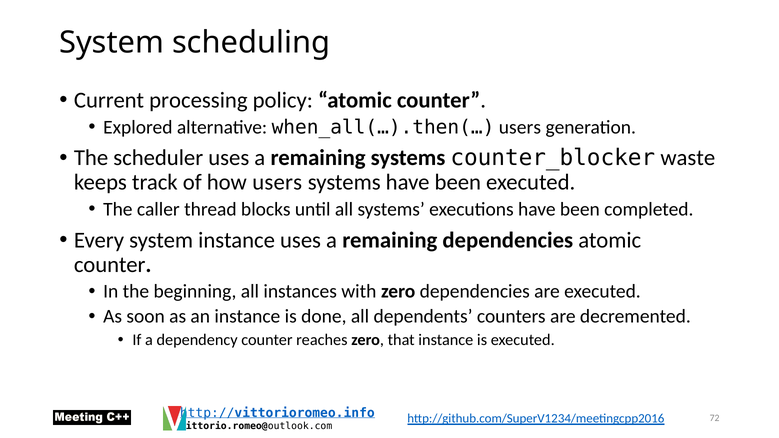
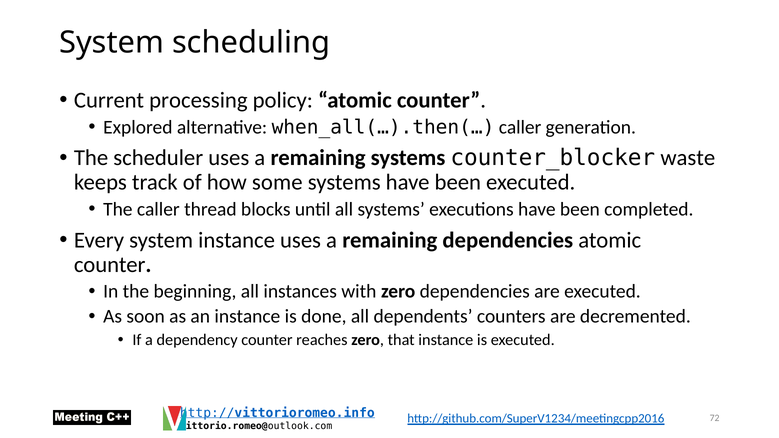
when_all(…).then(… users: users -> caller (520, 127)
how users: users -> some (277, 183)
